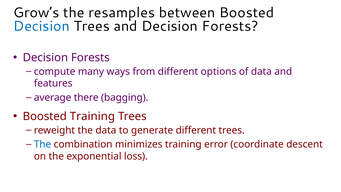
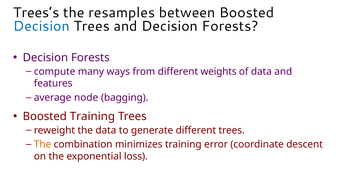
Grow’s: Grow’s -> Trees’s (36, 13)
options: options -> weights (219, 71)
there: there -> node (86, 97)
The colour: blue -> orange (43, 144)
